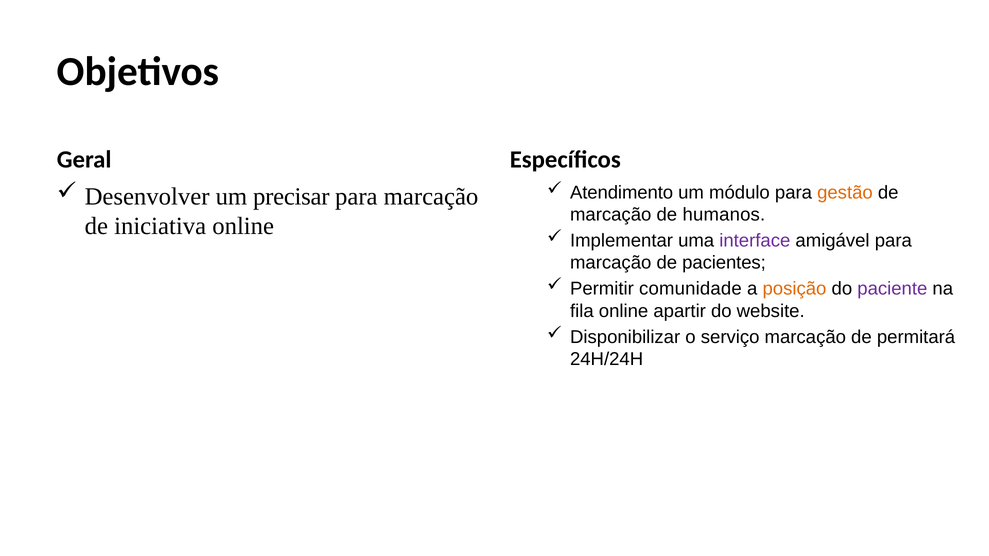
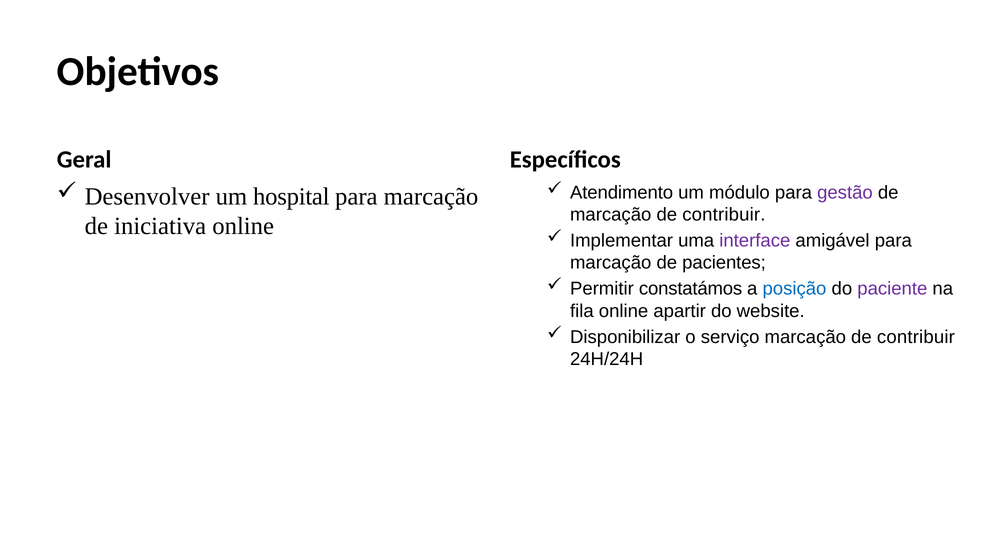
gestão colour: orange -> purple (845, 193)
precisar: precisar -> hospital (291, 197)
humanos: humanos -> contribuir (724, 215)
comunidade: comunidade -> constatámos (691, 289)
posição colour: orange -> blue (794, 289)
serviço marcação de permitará: permitará -> contribuir (916, 337)
